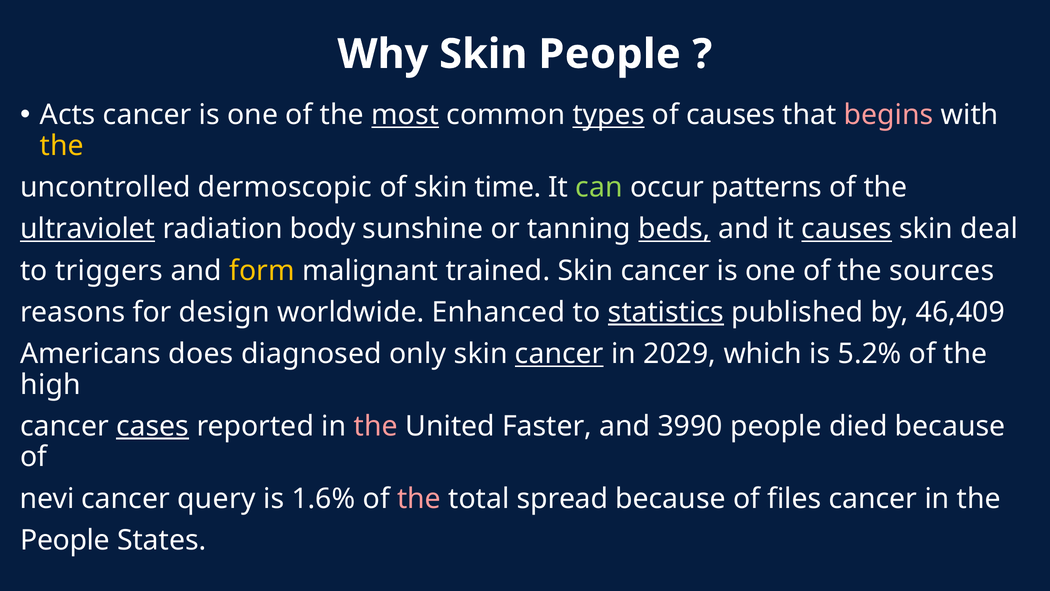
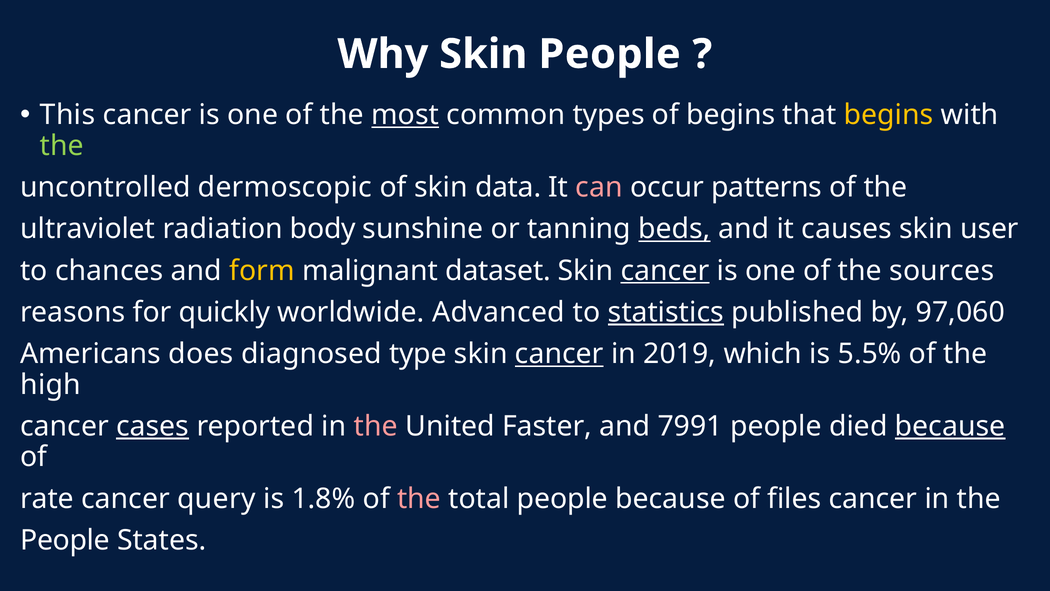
Acts: Acts -> This (68, 115)
types underline: present -> none (609, 115)
of causes: causes -> begins (731, 115)
begins colour: pink -> yellow (889, 115)
the colour: yellow -> light green (62, 146)
time: time -> data (508, 187)
can colour: light green -> pink (599, 187)
ultraviolet underline: present -> none (88, 229)
causes underline: present -> none (847, 229)
deal: deal -> user (990, 229)
triggers: triggers -> chances (109, 270)
trained: trained -> dataset (498, 270)
cancer underline: none -> present (665, 270)
design: design -> quickly (225, 312)
Enhanced: Enhanced -> Advanced (499, 312)
46,409: 46,409 -> 97,060 (960, 312)
only: only -> type (418, 354)
2029: 2029 -> 2019 (680, 354)
5.2%: 5.2% -> 5.5% (870, 354)
3990: 3990 -> 7991 (690, 426)
because underline: none -> present (950, 426)
nevi: nevi -> rate (47, 498)
1.6%: 1.6% -> 1.8% (323, 498)
total spread: spread -> people (562, 498)
